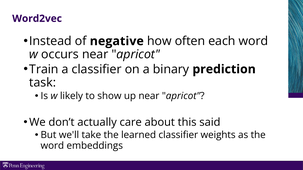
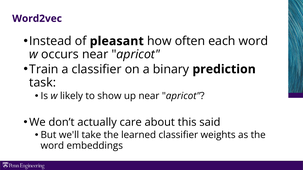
negative: negative -> pleasant (117, 41)
